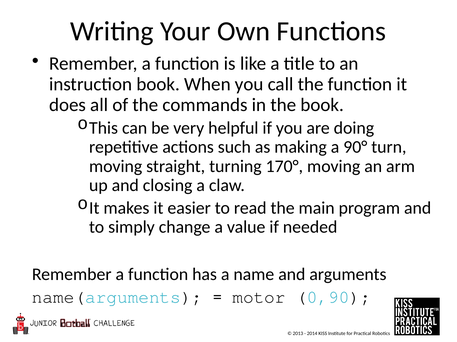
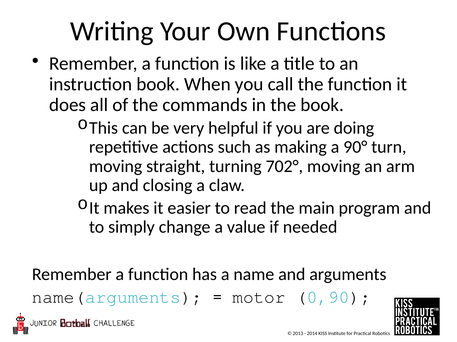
170°: 170° -> 702° (284, 167)
